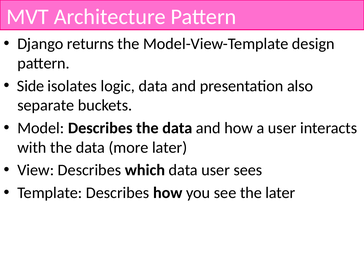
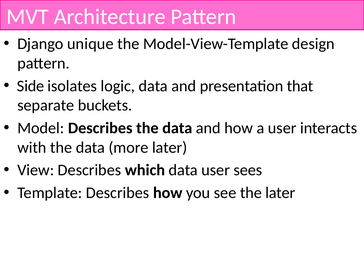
returns: returns -> unique (90, 44)
also: also -> that (300, 86)
